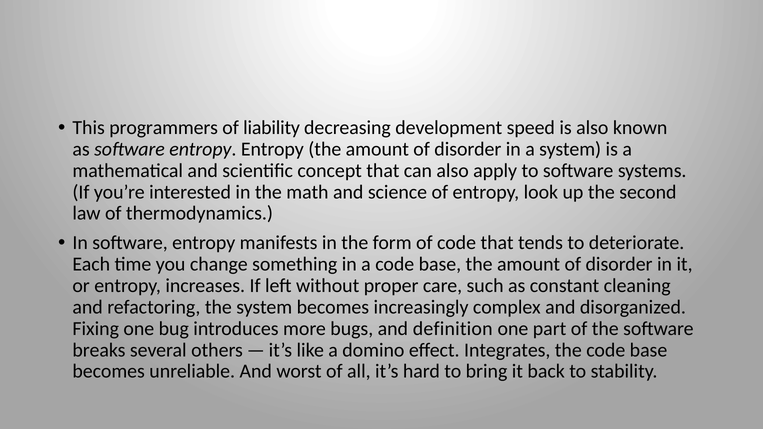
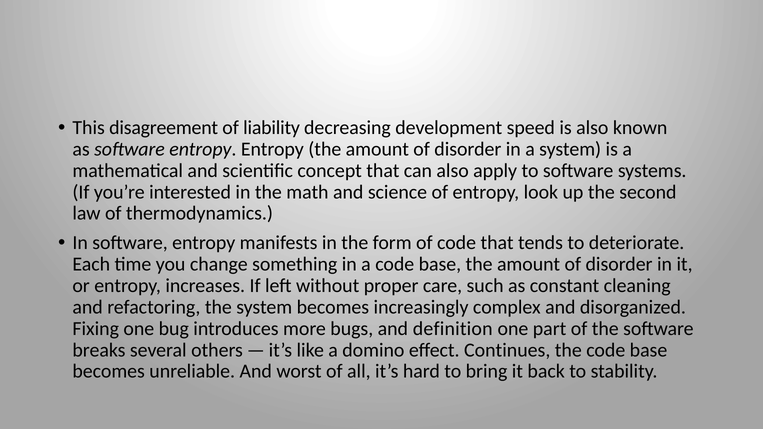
programmers: programmers -> disagreement (164, 128)
Integrates: Integrates -> Continues (507, 350)
